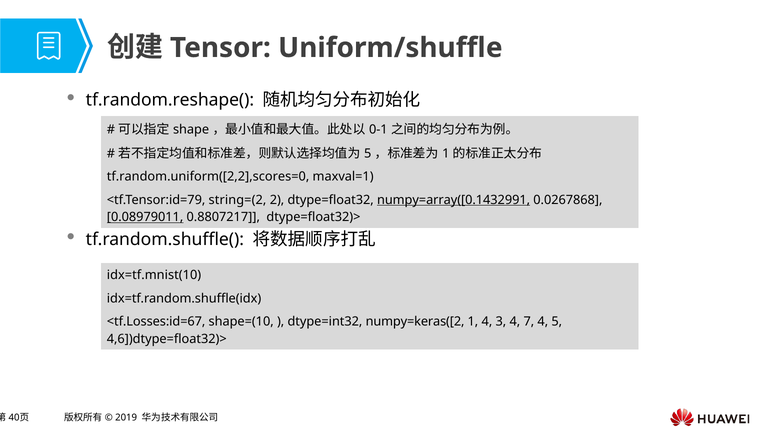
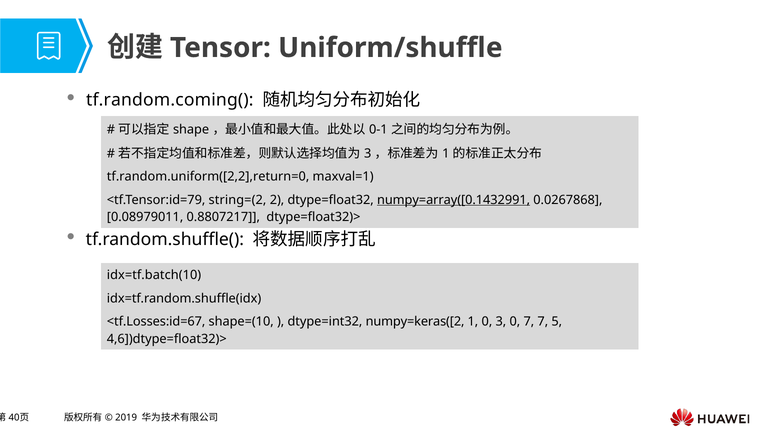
tf.random.reshape(: tf.random.reshape( -> tf.random.coming( (170, 100)
5: 5 -> 3 (368, 154)
tf.random.uniform([2,2],scores=0: tf.random.uniform([2,2],scores=0 -> tf.random.uniform([2,2],return=0 (208, 177)
0.08979011 underline: present -> none (145, 217)
idx=tf.mnist(10: idx=tf.mnist(10 -> idx=tf.batch(10 (154, 275)
1 4: 4 -> 0 (487, 321)
3 4: 4 -> 0 (515, 321)
7 4: 4 -> 7 (543, 321)
